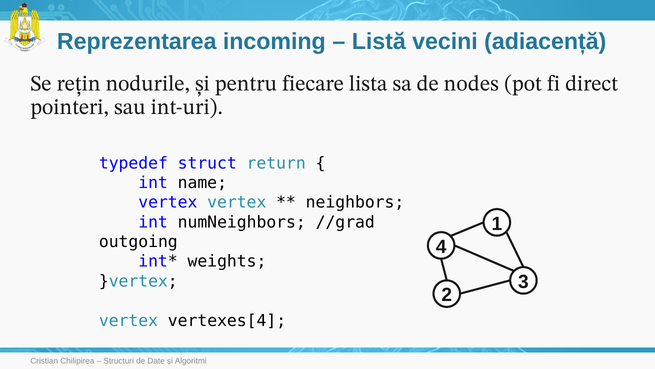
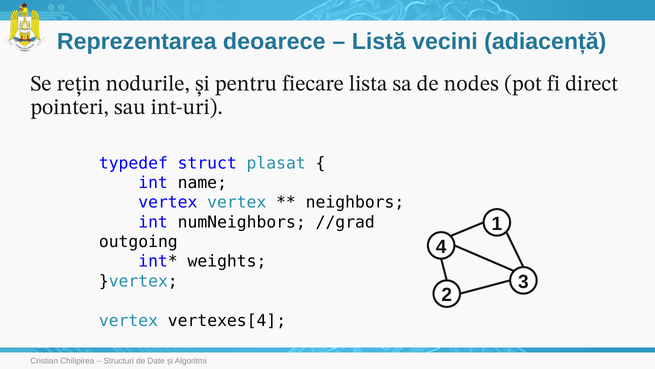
incoming: incoming -> deoarece (274, 42)
return: return -> plasat (276, 163)
